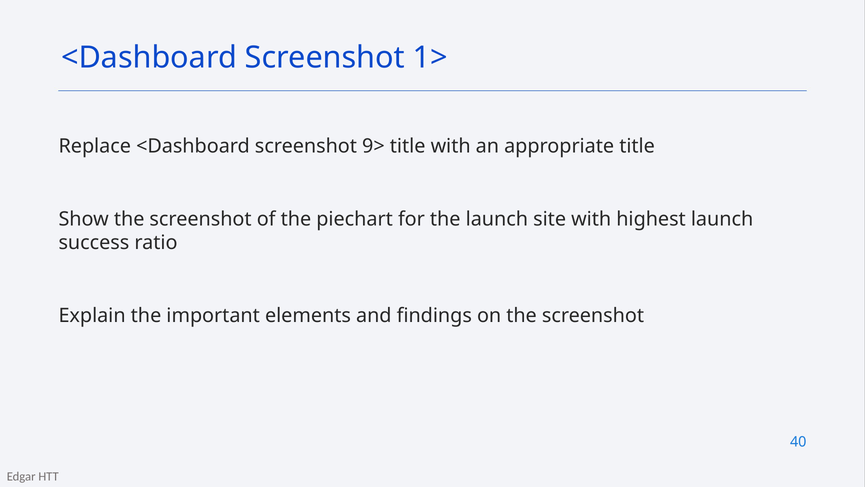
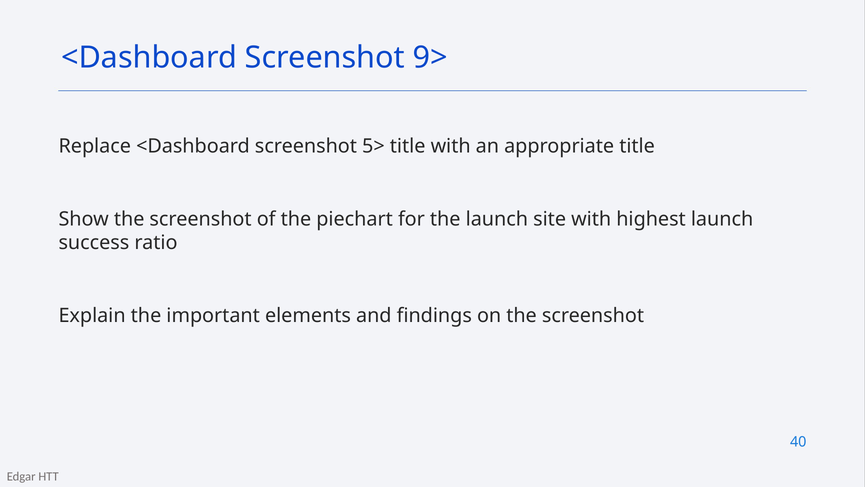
1>: 1> -> 9> (430, 58)
9>: 9> -> 5> (373, 146)
